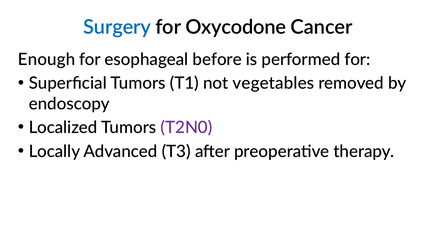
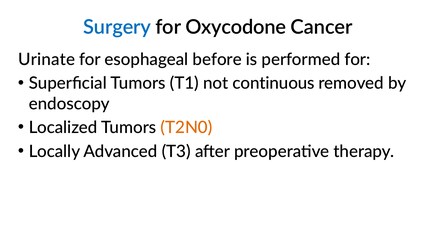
Enough: Enough -> Urinate (47, 59)
vegetables: vegetables -> continuous (274, 83)
T2N0 colour: purple -> orange (186, 128)
